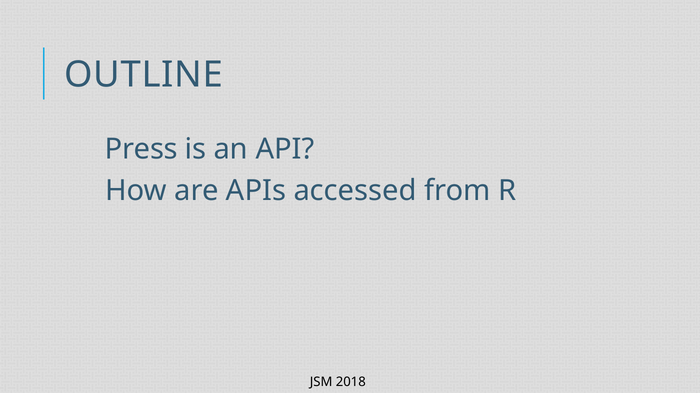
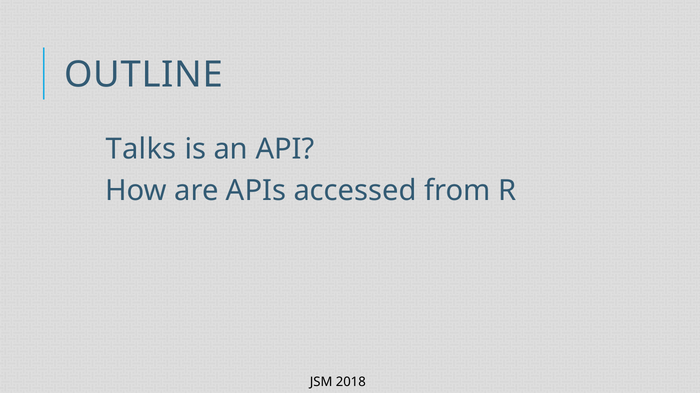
Press: Press -> Talks (141, 149)
